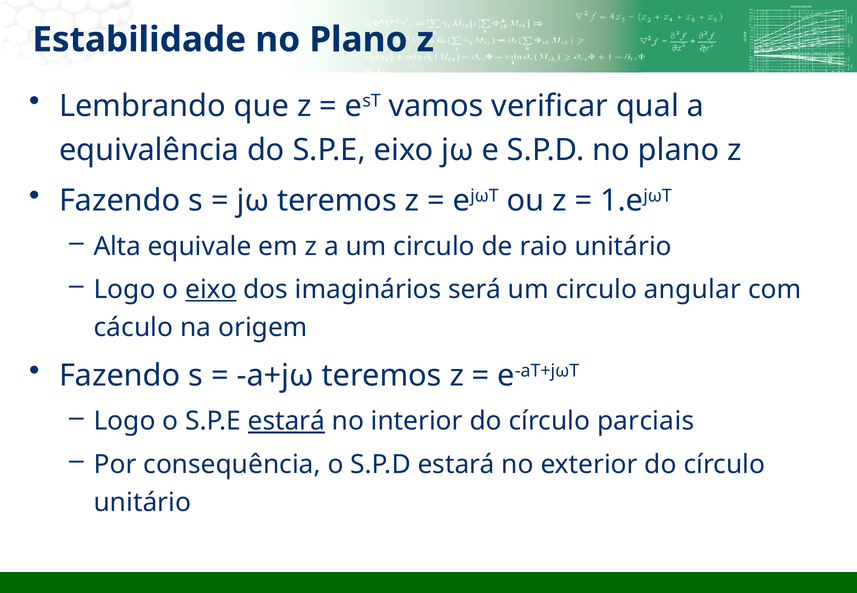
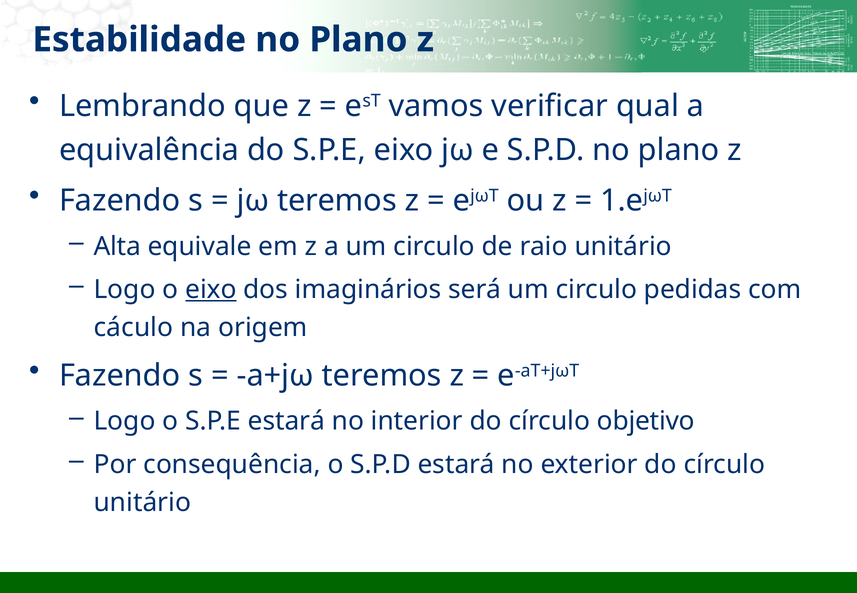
angular: angular -> pedidas (693, 290)
estará underline: present -> none (286, 421)
parciais: parciais -> objetivo (646, 421)
